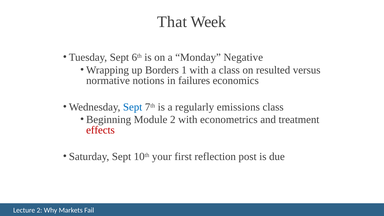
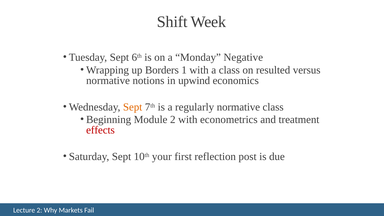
That: That -> Shift (172, 22)
failures: failures -> upwind (194, 81)
Sept colour: blue -> orange (133, 107)
regularly emissions: emissions -> normative (238, 107)
